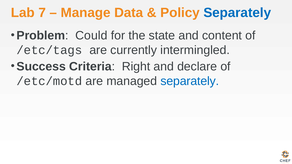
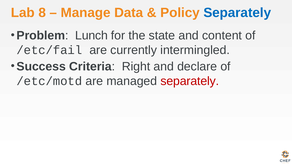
7: 7 -> 8 (42, 13)
Could: Could -> Lunch (91, 36)
/etc/tags: /etc/tags -> /etc/fail (49, 50)
separately colour: blue -> red (190, 81)
